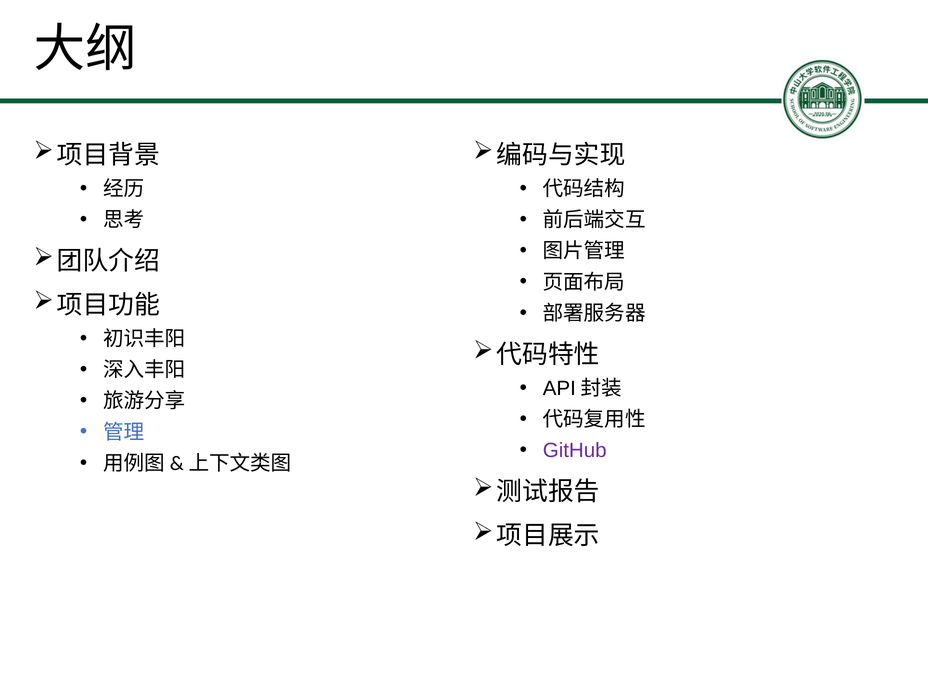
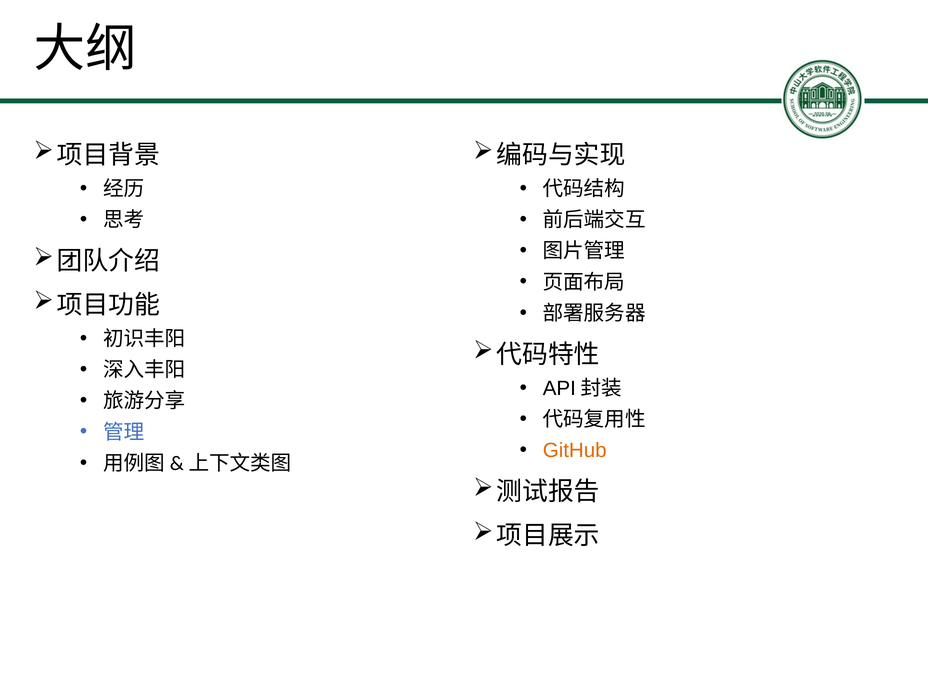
GitHub colour: purple -> orange (575, 451)
